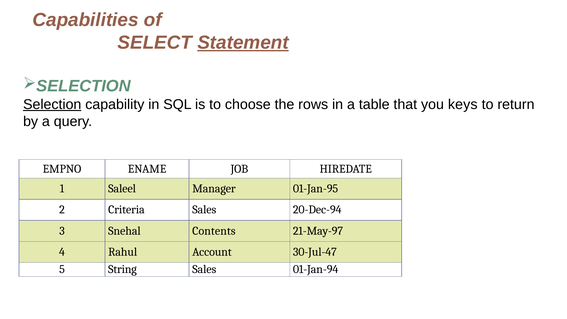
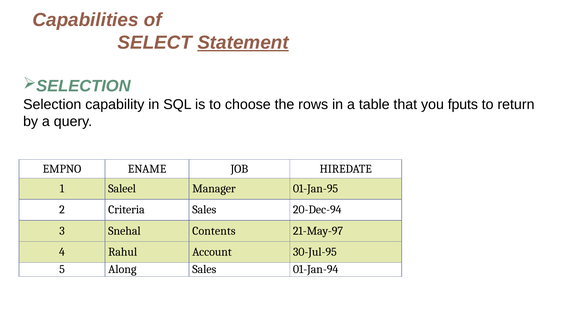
Selection underline: present -> none (52, 104)
keys: keys -> fputs (463, 104)
30-Jul-47: 30-Jul-47 -> 30-Jul-95 (315, 252)
String: String -> Along (122, 269)
